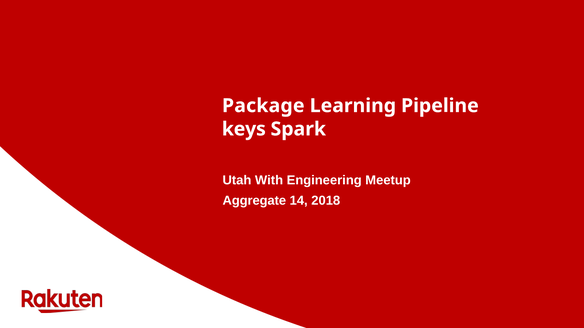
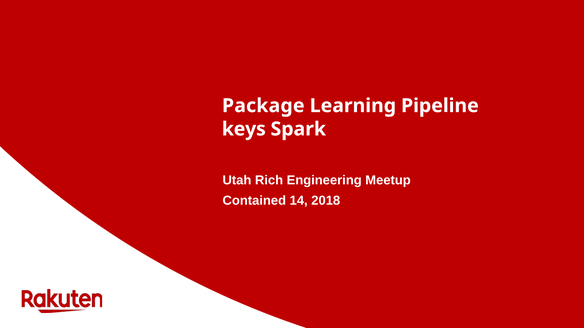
With: With -> Rich (269, 180)
Aggregate: Aggregate -> Contained (254, 201)
